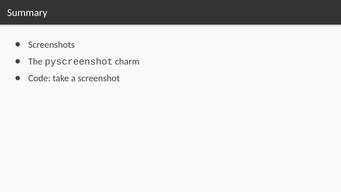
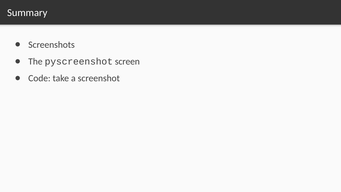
charm: charm -> screen (127, 61)
